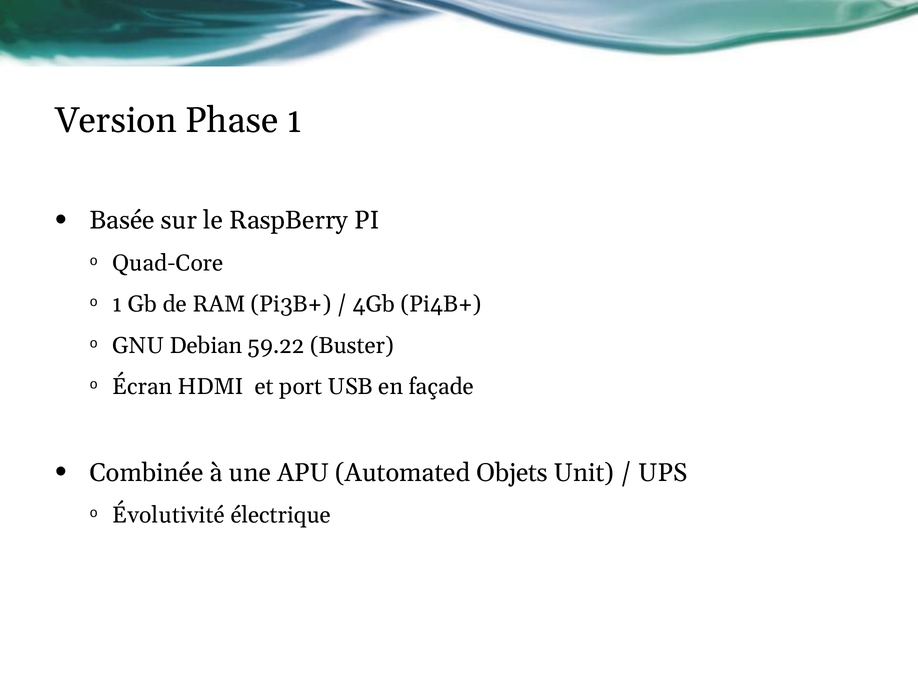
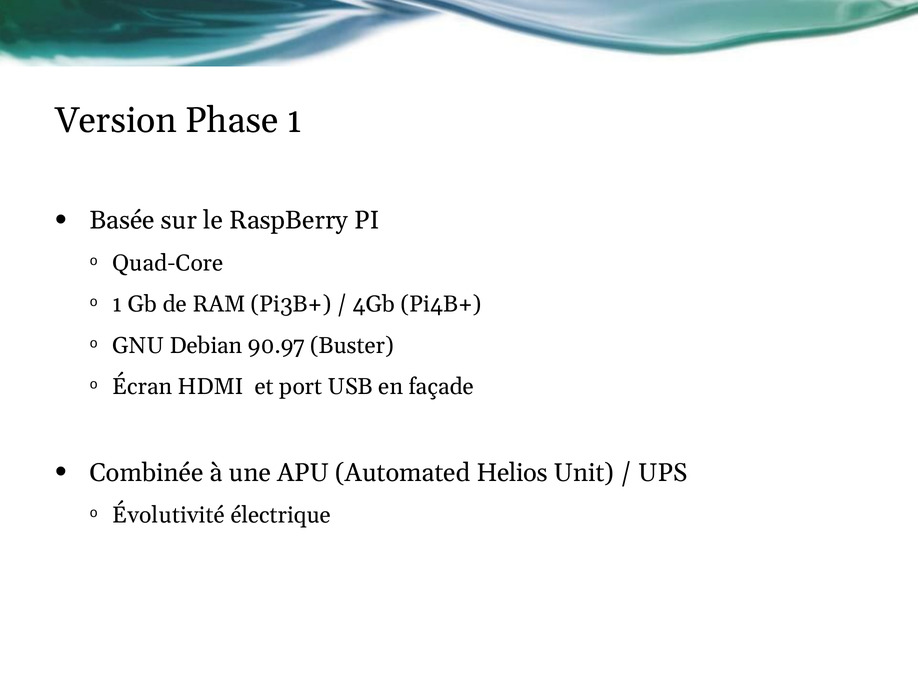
59.22: 59.22 -> 90.97 (276, 346)
Objets: Objets -> Helios (512, 473)
